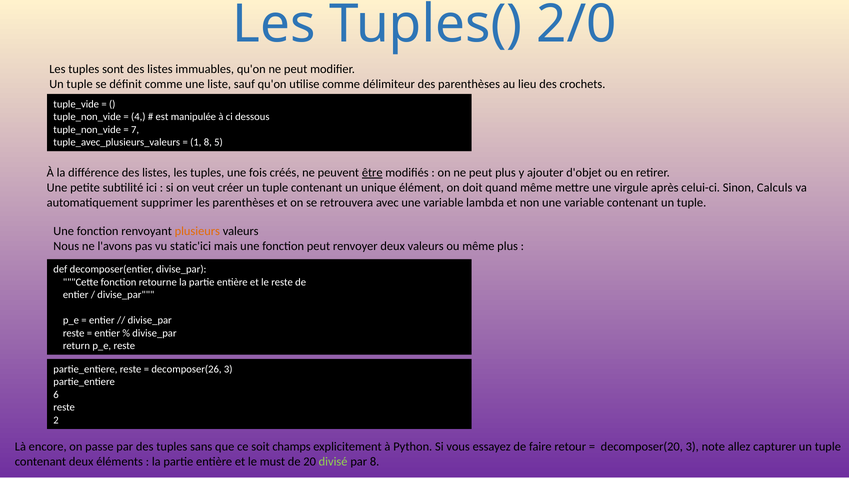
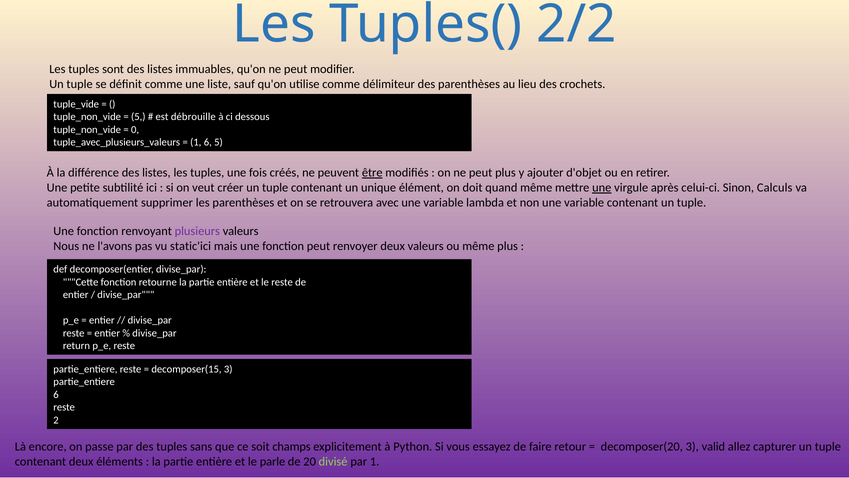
2/0: 2/0 -> 2/2 (576, 24)
4: 4 -> 5 (138, 117)
manipulée: manipulée -> débrouille (193, 117)
7: 7 -> 0 (135, 130)
1 8: 8 -> 6 (208, 142)
une underline: none -> present (602, 187)
plusieurs colour: orange -> purple (197, 231)
decomposer(26: decomposer(26 -> decomposer(15 (186, 369)
note: note -> valid (713, 446)
must: must -> parle (273, 461)
par 8: 8 -> 1 (375, 461)
